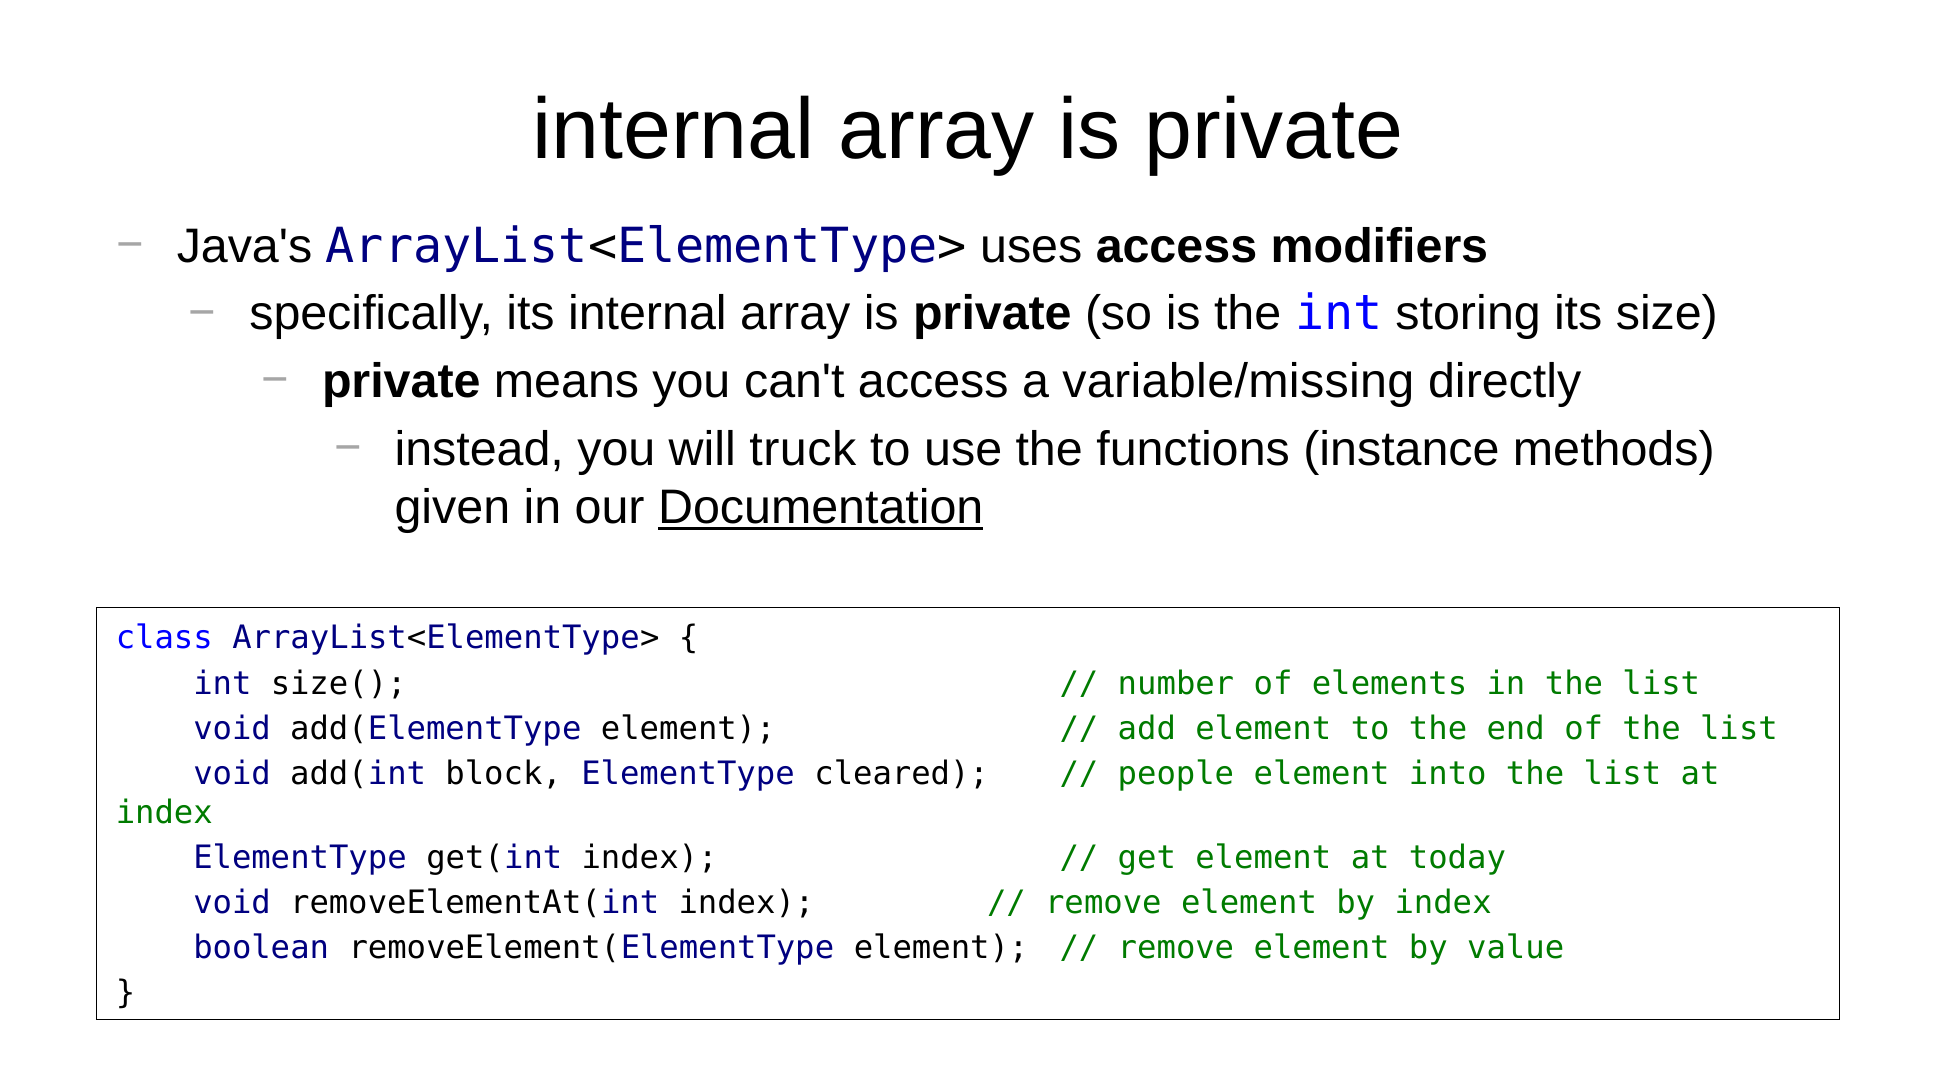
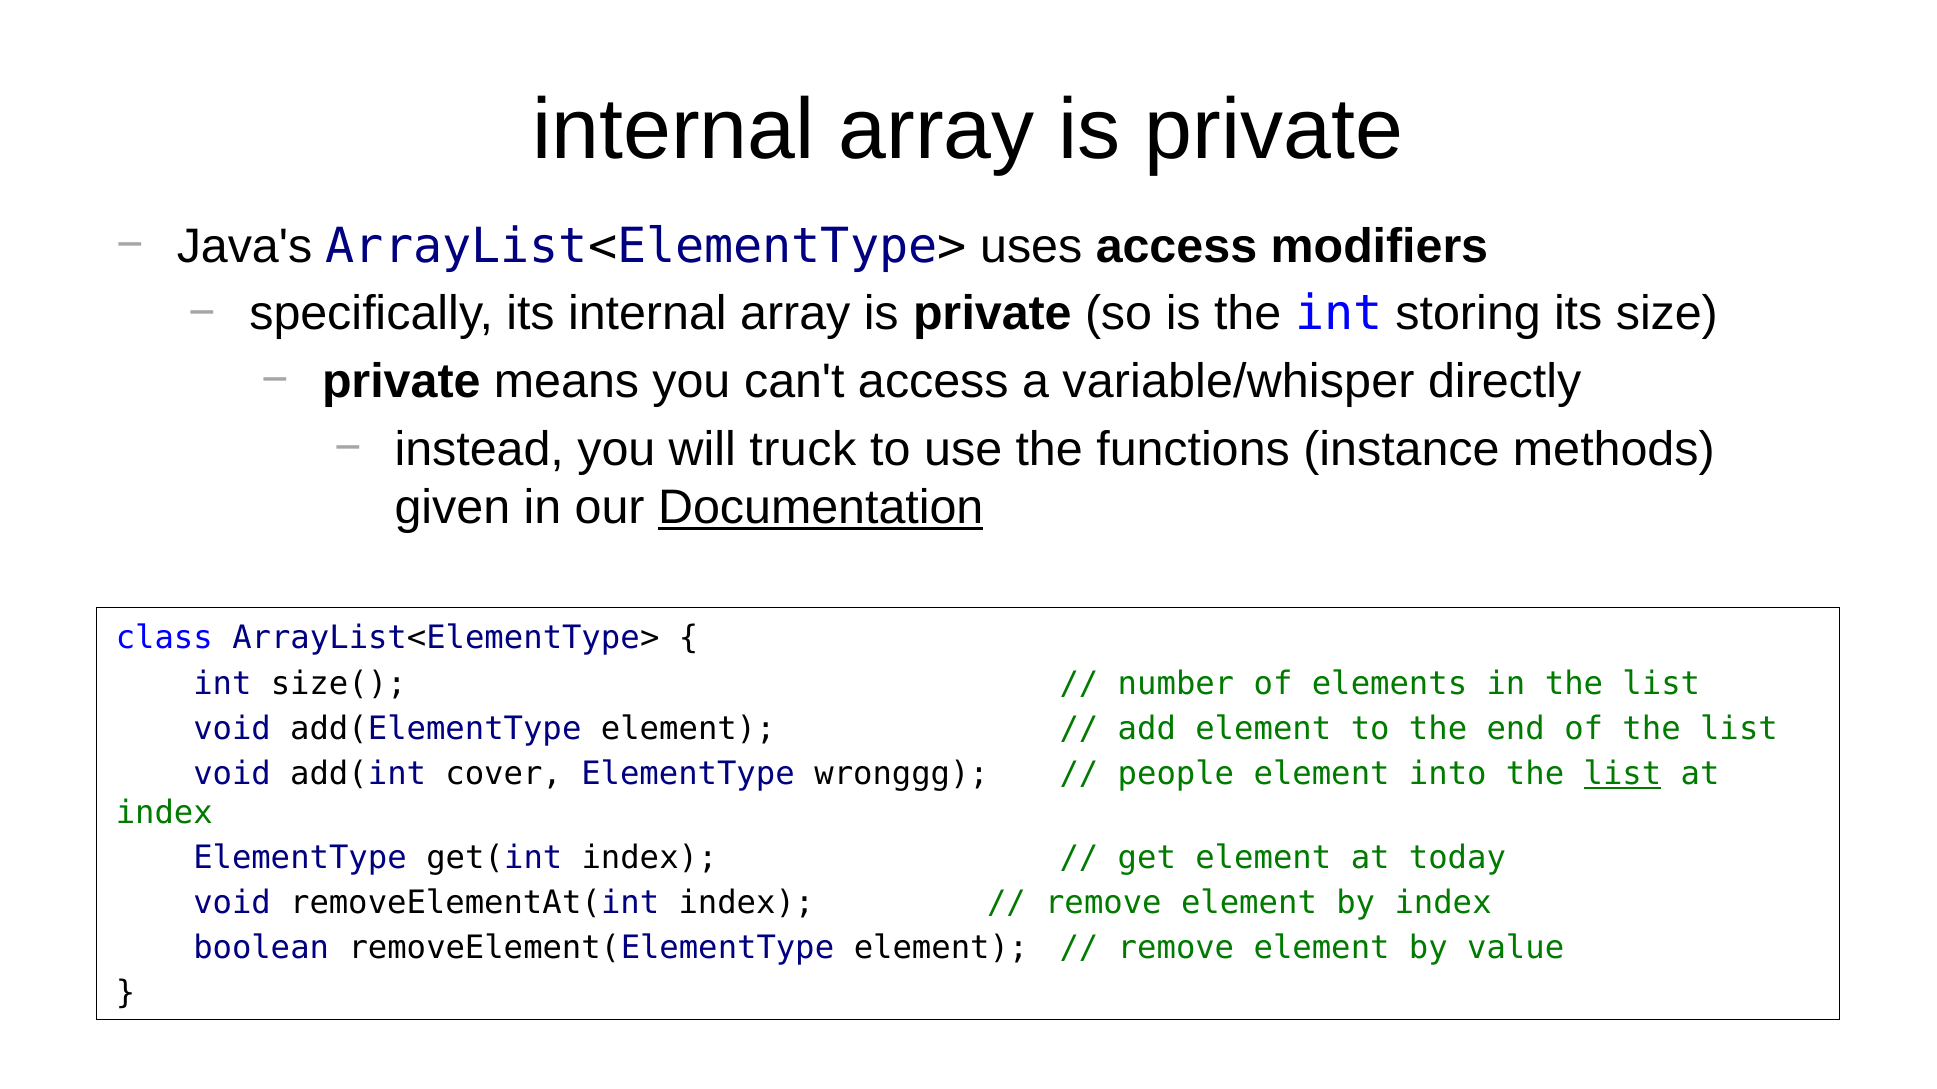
variable/missing: variable/missing -> variable/whisper (1238, 382)
block: block -> cover (504, 774)
cleared: cleared -> wronggg (902, 774)
list underline: none -> present (1622, 774)
